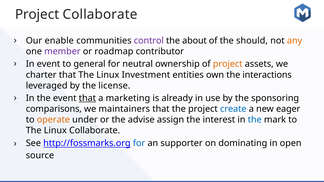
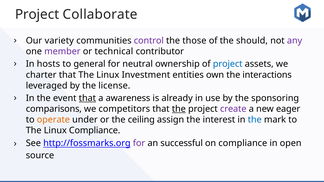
enable: enable -> variety (59, 41)
about: about -> those (194, 41)
any colour: orange -> purple (295, 41)
roadmap: roadmap -> technical (114, 51)
In event: event -> hosts (48, 64)
project colour: orange -> blue (228, 64)
marketing: marketing -> awareness (128, 98)
maintainers: maintainers -> competitors (124, 109)
the underline: none -> present (179, 109)
create colour: blue -> purple (233, 109)
advise: advise -> ceiling (141, 120)
Linux Collaborate: Collaborate -> Compliance (95, 131)
for colour: blue -> purple (139, 143)
supporter: supporter -> successful (182, 143)
on dominating: dominating -> compliance (243, 143)
